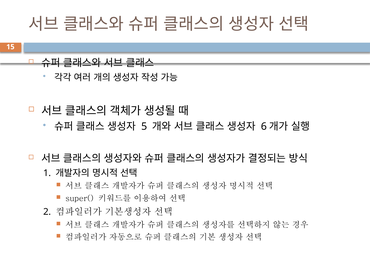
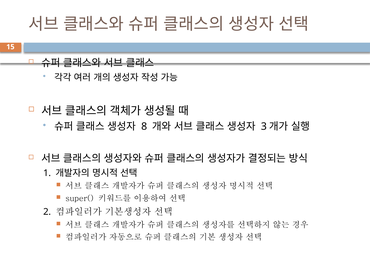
5: 5 -> 8 (144, 126)
6: 6 -> 3 (264, 126)
